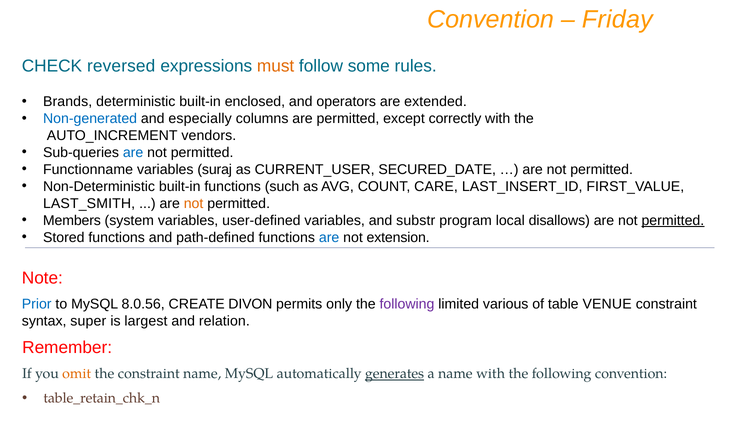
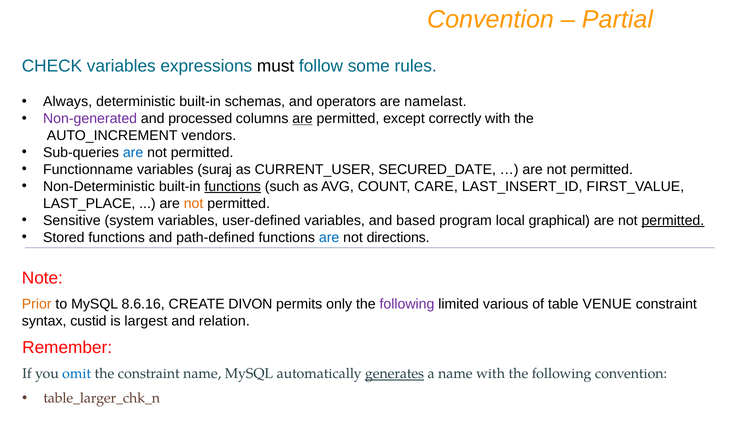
Friday: Friday -> Partial (617, 20)
CHECK reversed: reversed -> variables (121, 66)
must colour: orange -> black (276, 66)
Brands: Brands -> Always (68, 102)
enclosed: enclosed -> schemas (255, 102)
extended: extended -> namelast (435, 102)
Non-generated colour: blue -> purple (90, 118)
especially: especially -> processed (200, 118)
are underline: none -> present (303, 118)
functions underline: none -> present (233, 186)
LAST_SMITH: LAST_SMITH -> LAST_PLACE (89, 203)
Members: Members -> Sensitive (72, 220)
substr: substr -> based (416, 220)
disallows: disallows -> graphical (559, 220)
extension: extension -> directions (398, 237)
Prior colour: blue -> orange (37, 304)
8.0.56: 8.0.56 -> 8.6.16 (143, 304)
super: super -> custid (88, 321)
omit colour: orange -> blue (77, 373)
table_retain_chk_n: table_retain_chk_n -> table_larger_chk_n (102, 398)
